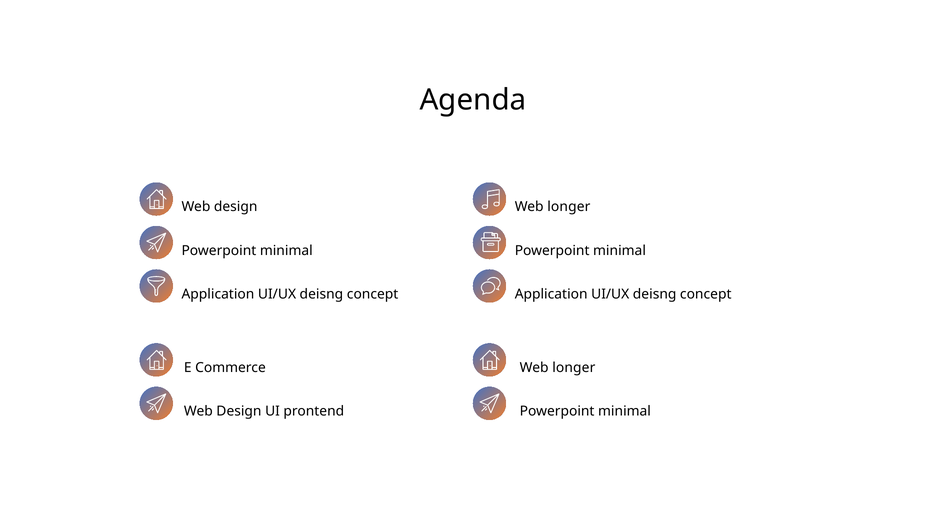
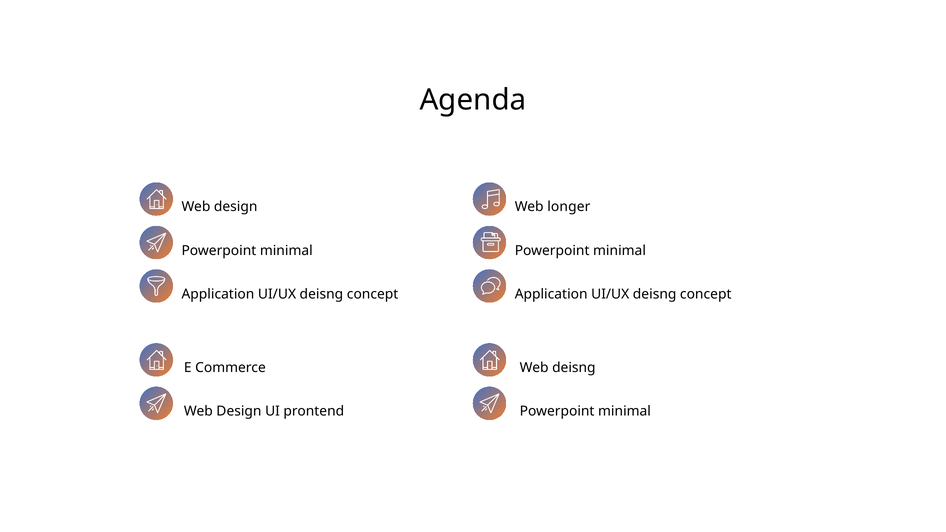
longer: longer -> deisng (574, 368)
